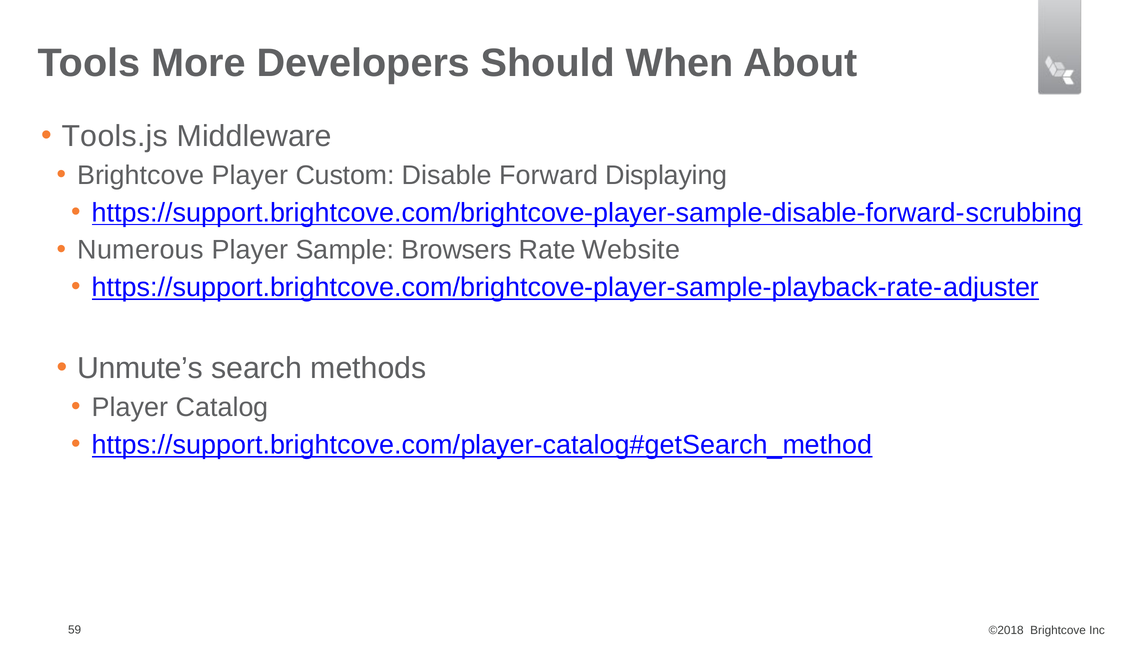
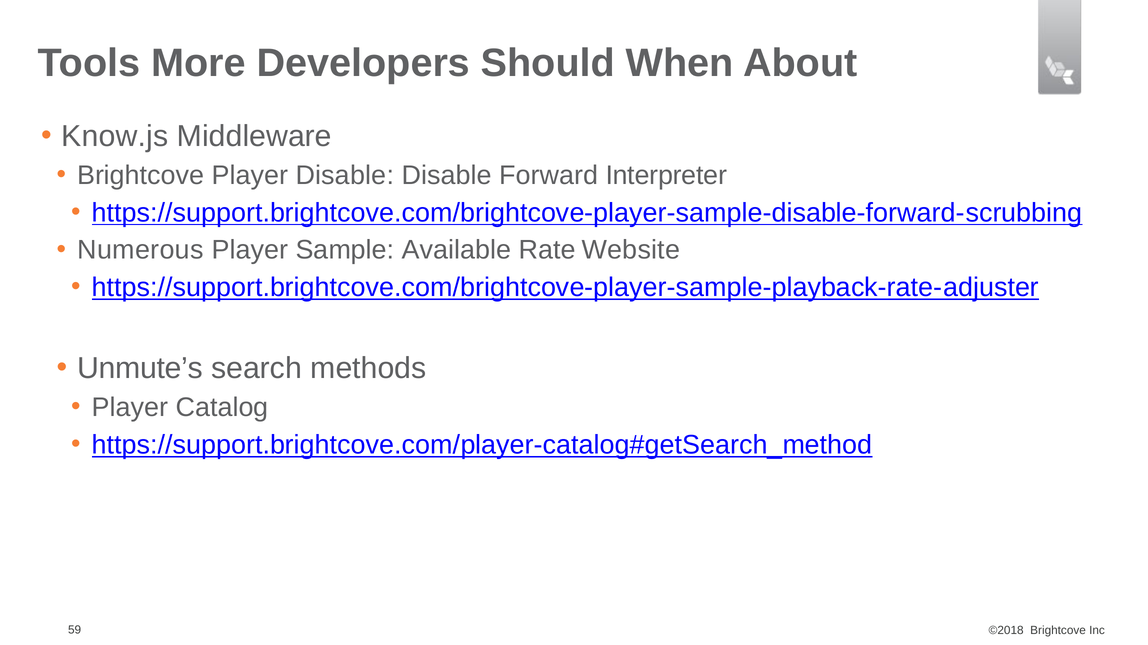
Tools.js: Tools.js -> Know.js (115, 136)
Player Custom: Custom -> Disable (345, 175)
Displaying: Displaying -> Interpreter (666, 175)
Browsers: Browsers -> Available (456, 250)
